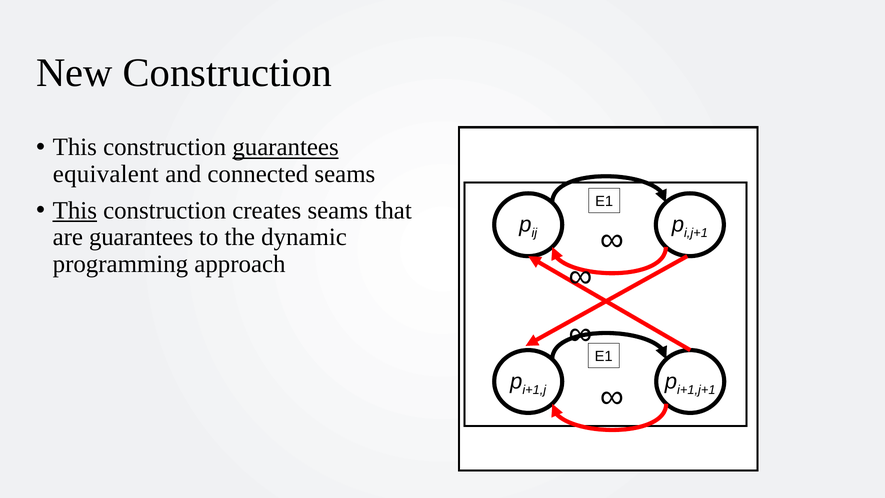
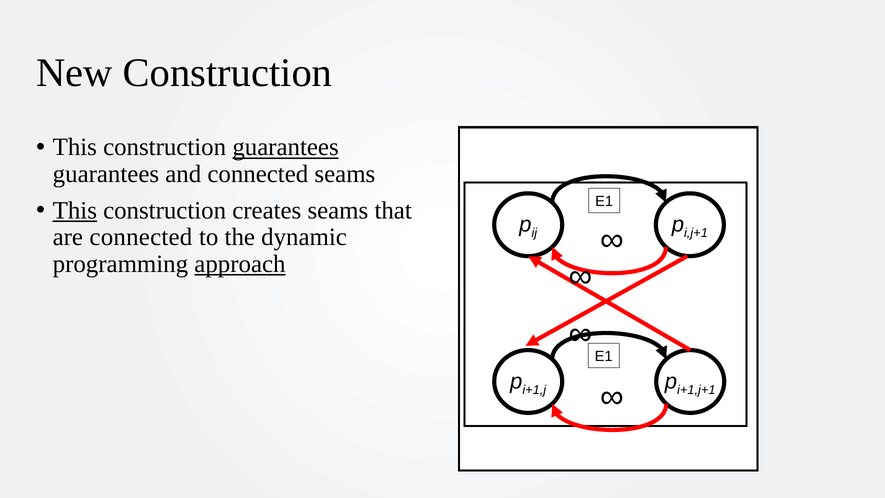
equivalent: equivalent -> guarantees (106, 174)
are guarantees: guarantees -> connected (141, 237)
approach underline: none -> present (240, 264)
